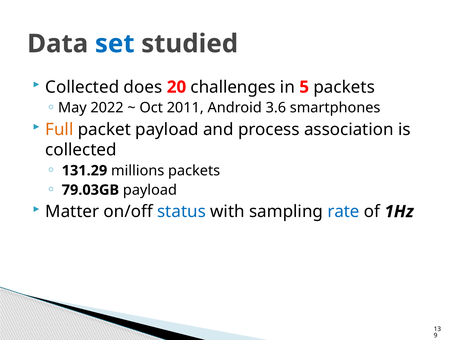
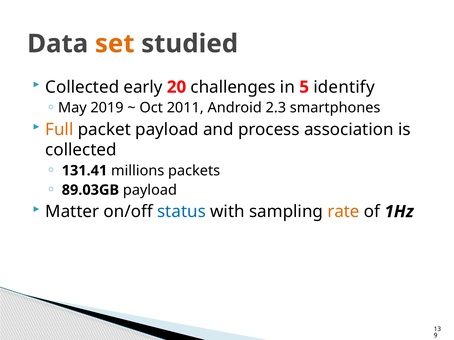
set colour: blue -> orange (115, 44)
does: does -> early (143, 87)
5 packets: packets -> identify (344, 87)
2022: 2022 -> 2019 (107, 108)
3.6: 3.6 -> 2.3 (276, 108)
131.29: 131.29 -> 131.41 (84, 171)
79.03GB: 79.03GB -> 89.03GB (90, 190)
rate colour: blue -> orange (343, 212)
